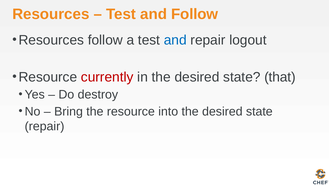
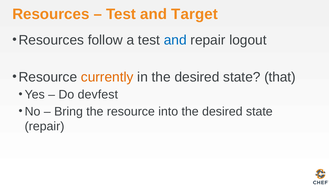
and Follow: Follow -> Target (195, 14)
currently colour: red -> orange (107, 77)
destroy: destroy -> devfest (98, 95)
